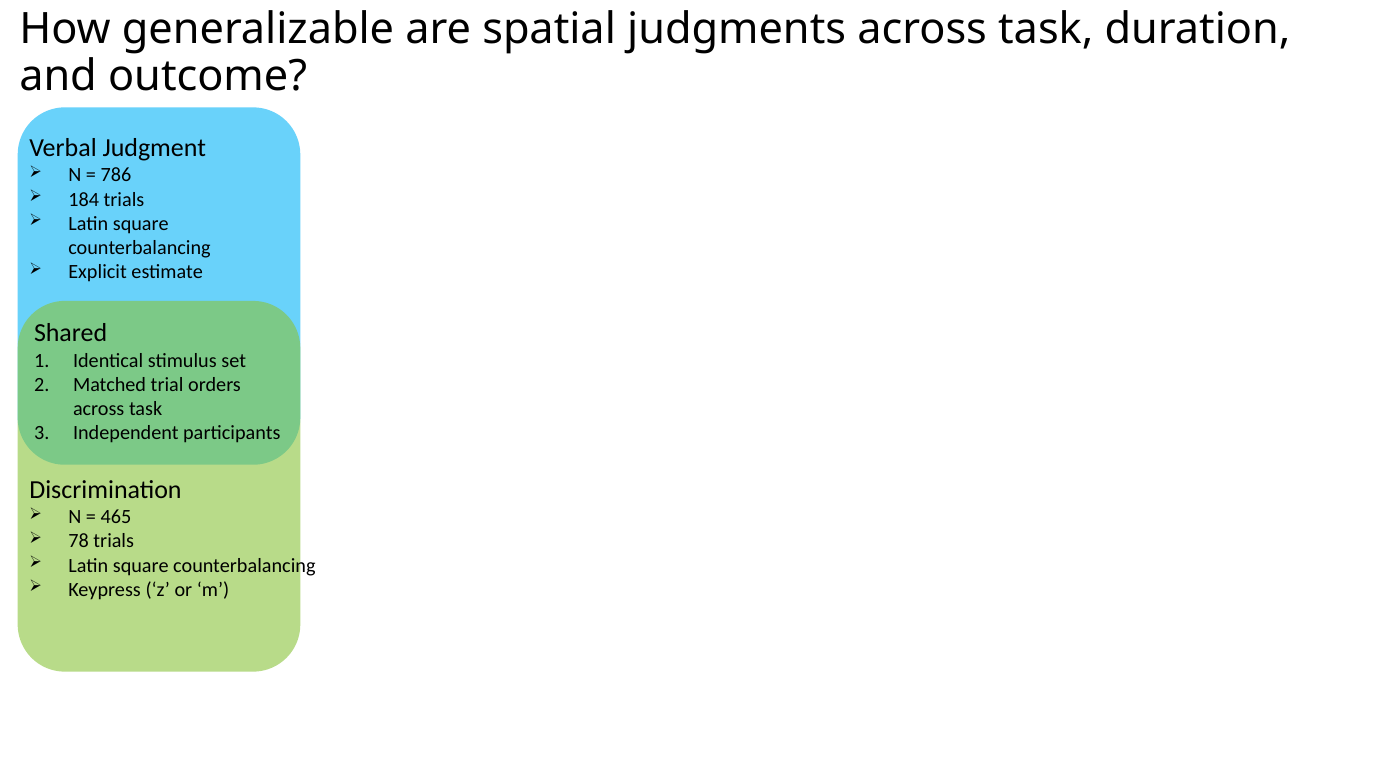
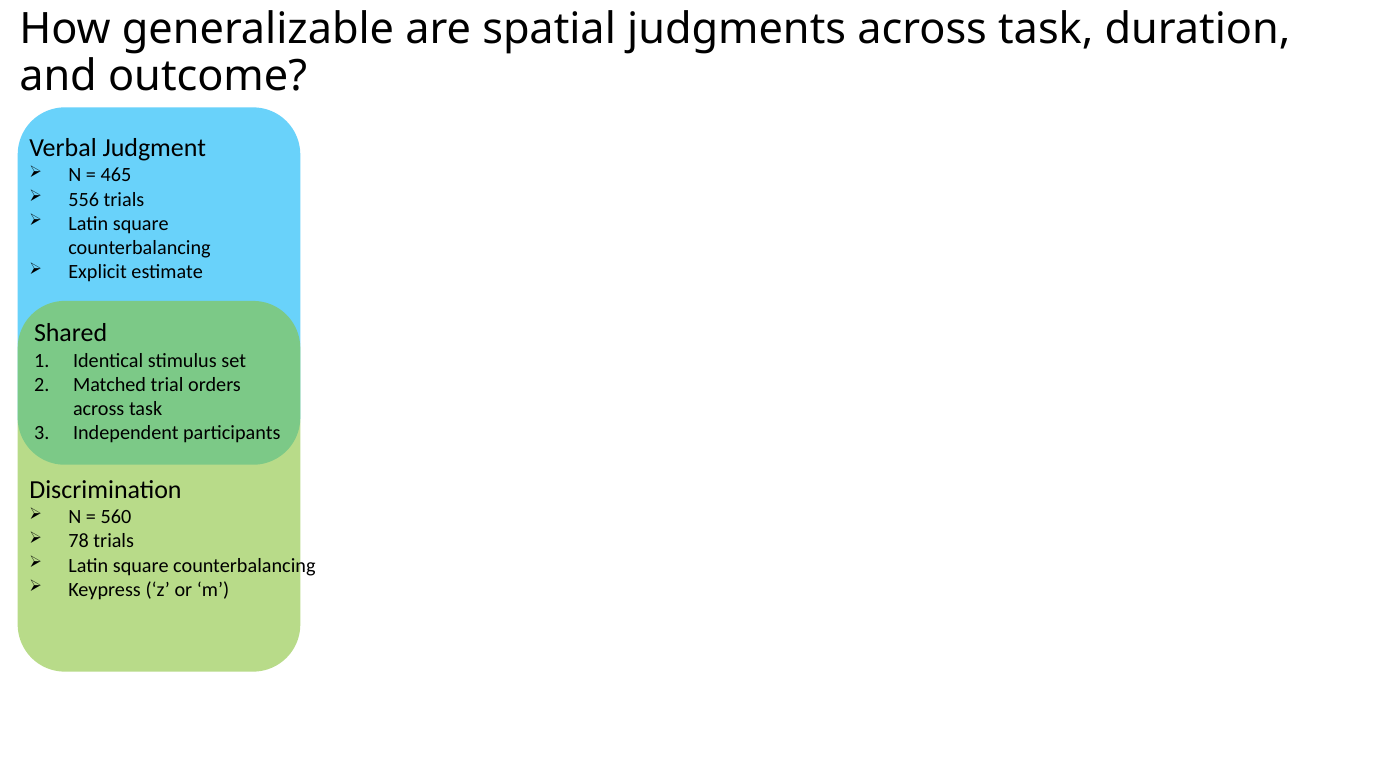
786: 786 -> 465 (116, 175)
184: 184 -> 556 (84, 199)
465: 465 -> 560 (116, 517)
